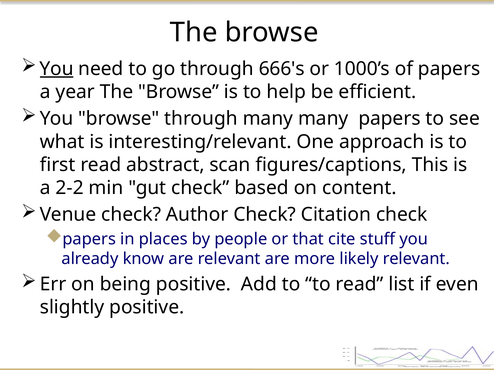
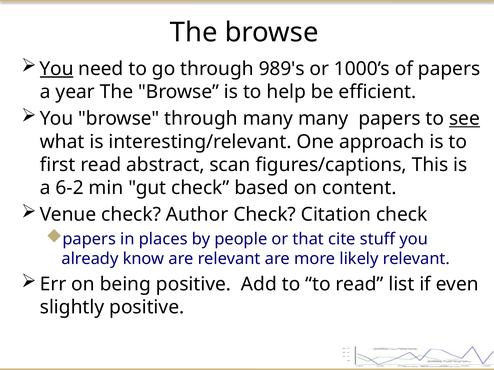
666's: 666's -> 989's (282, 69)
see underline: none -> present (465, 119)
2-2: 2-2 -> 6-2 (70, 188)
